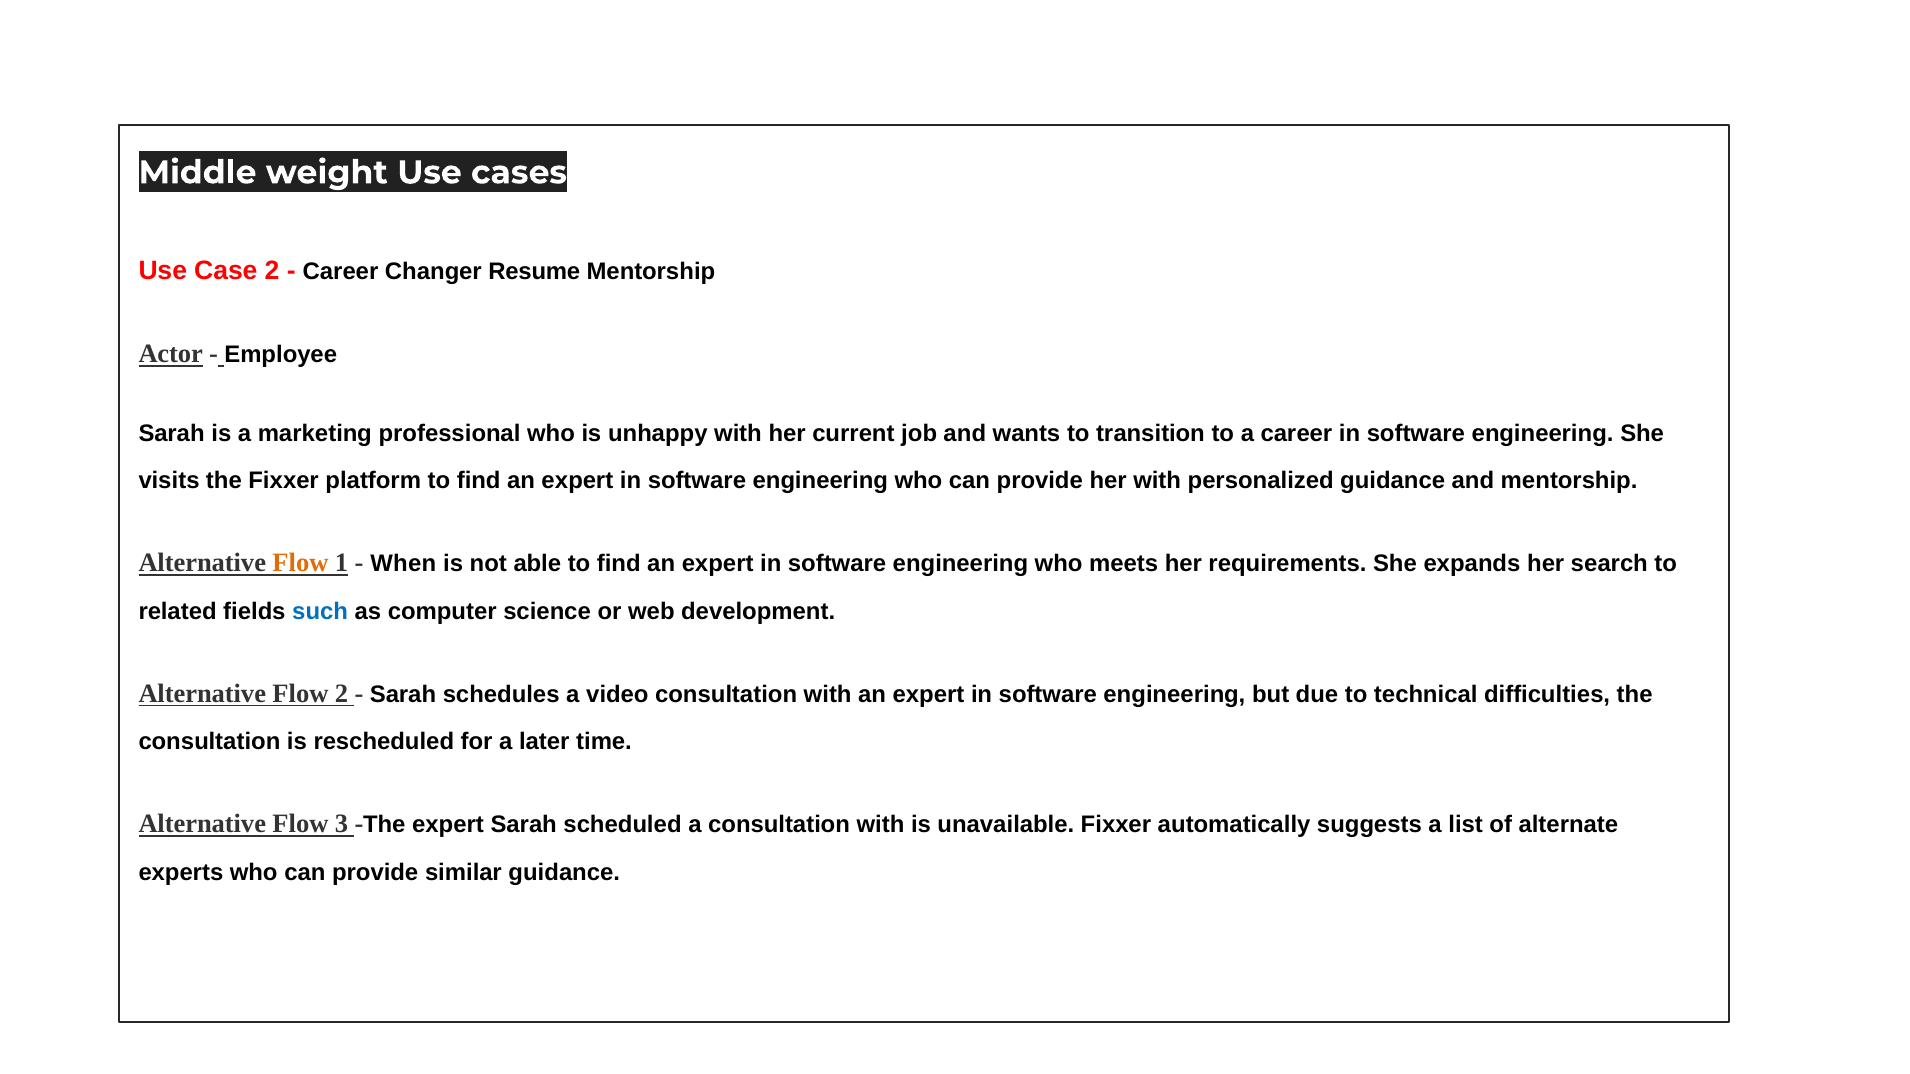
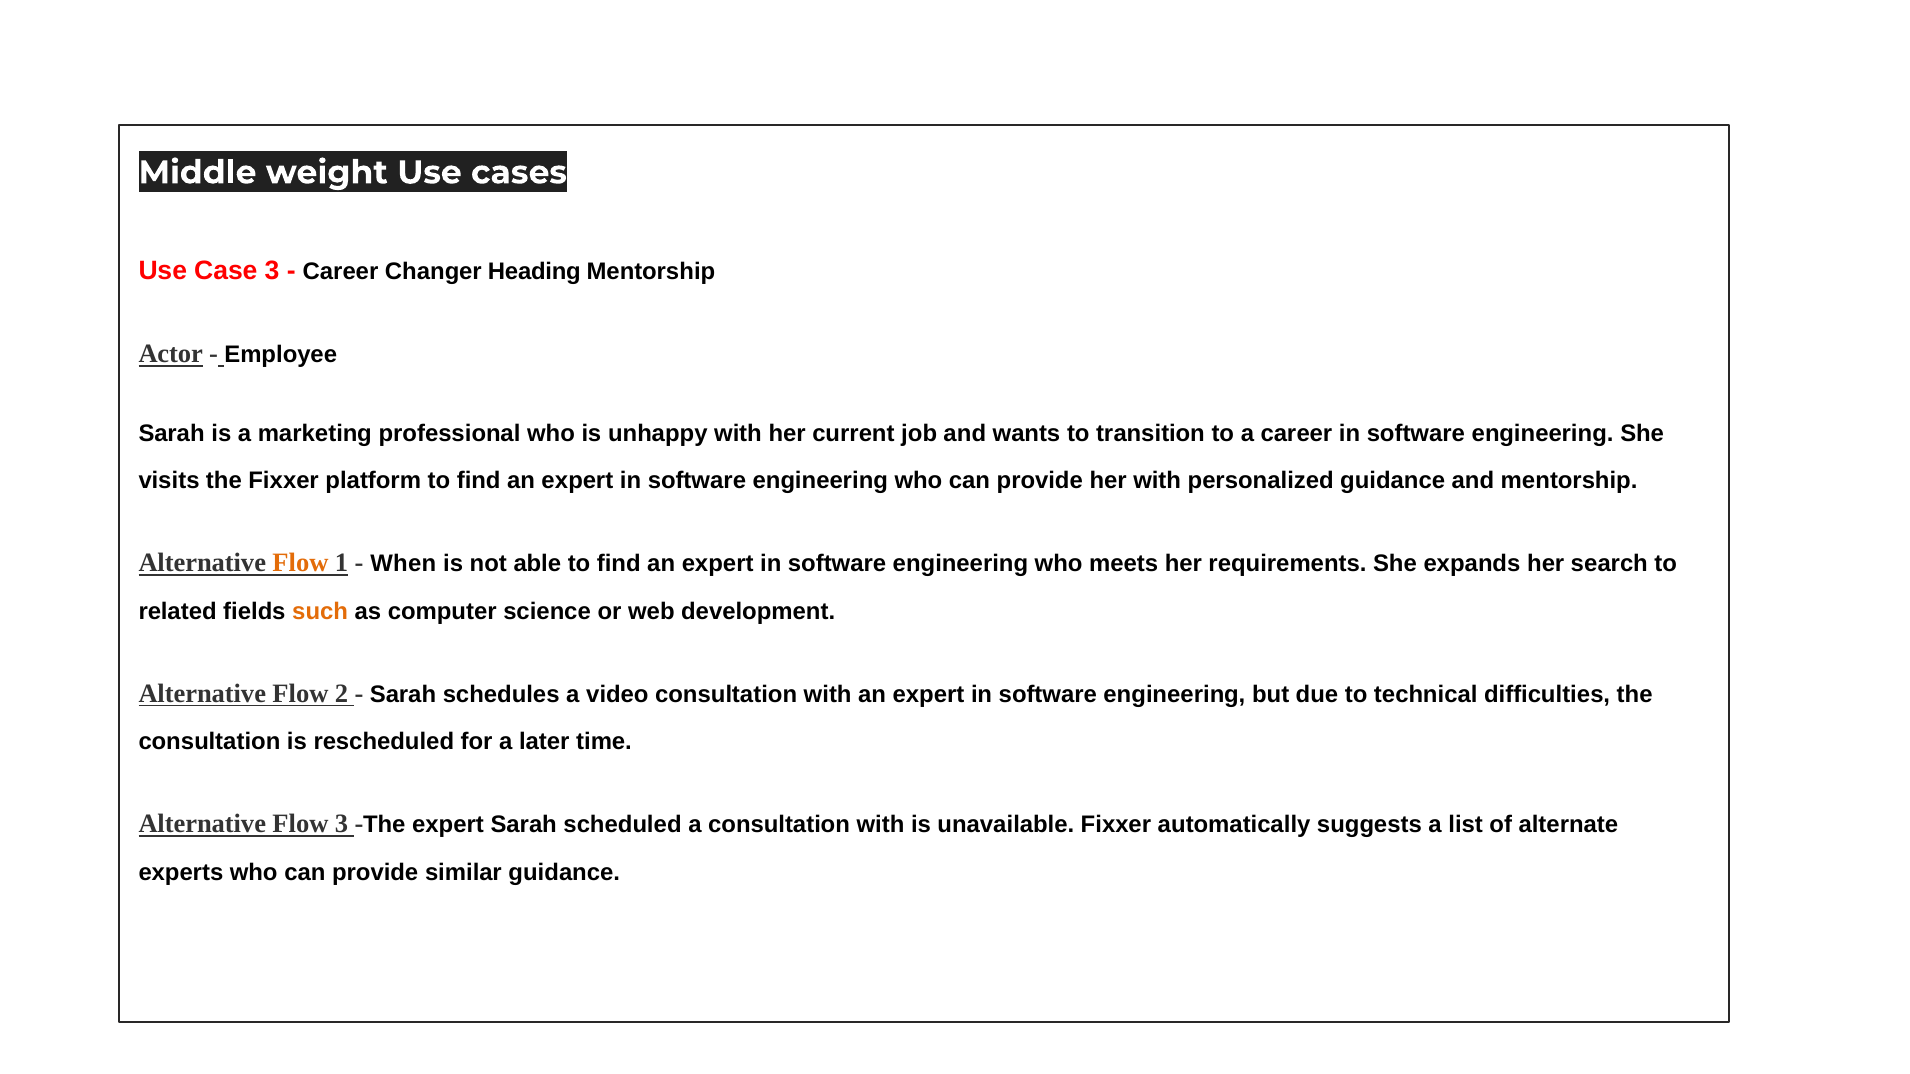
Case 2: 2 -> 3 (272, 270)
Resume: Resume -> Heading (534, 271)
such colour: blue -> orange (320, 612)
